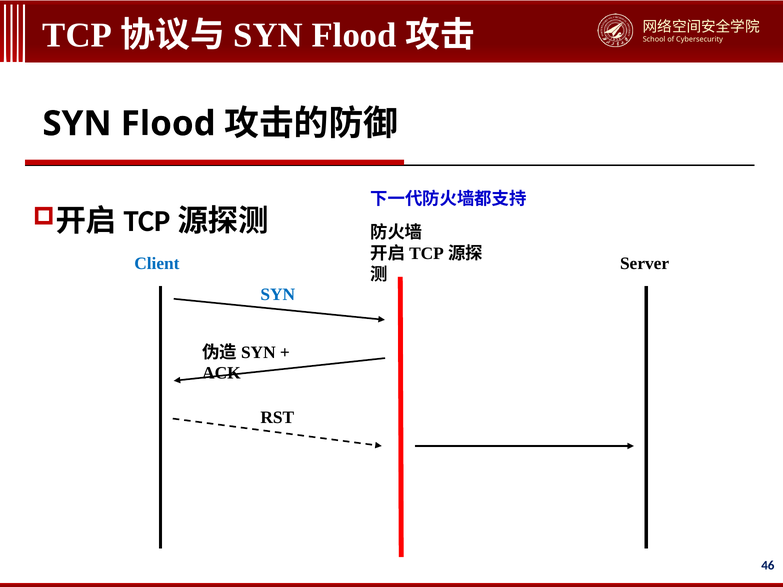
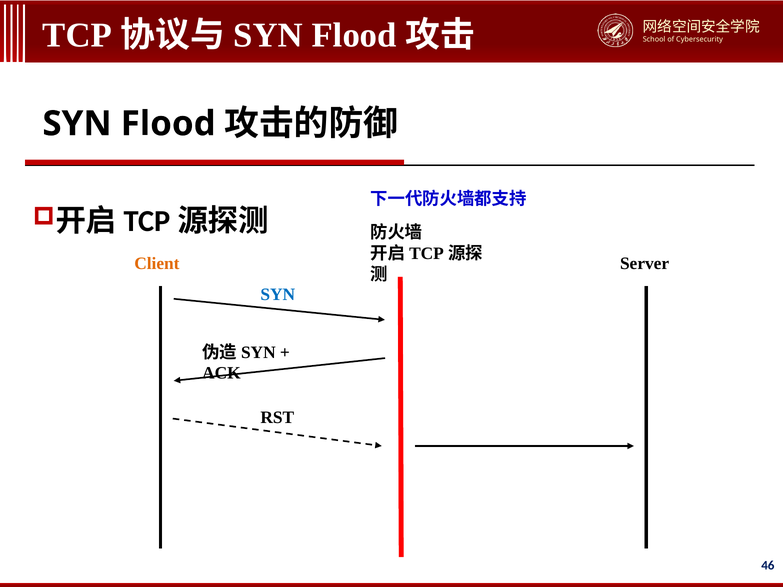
Client colour: blue -> orange (157, 264)
